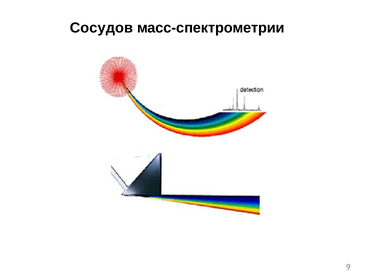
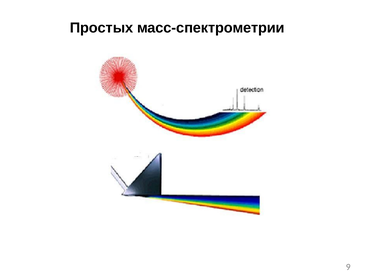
Сосудов: Сосудов -> Простых (101, 28)
